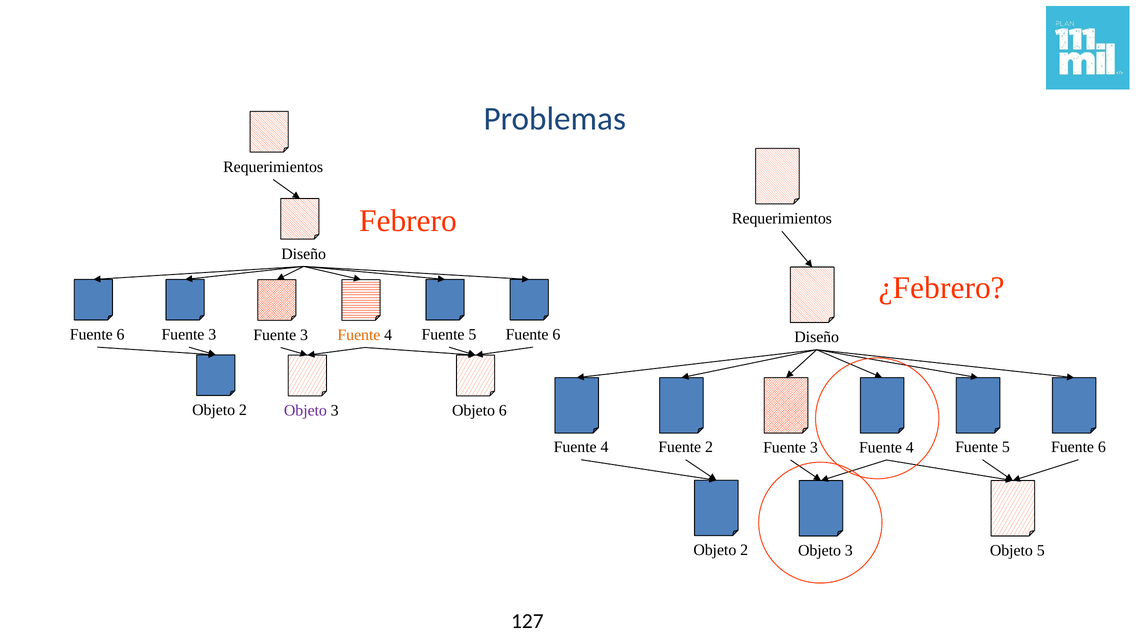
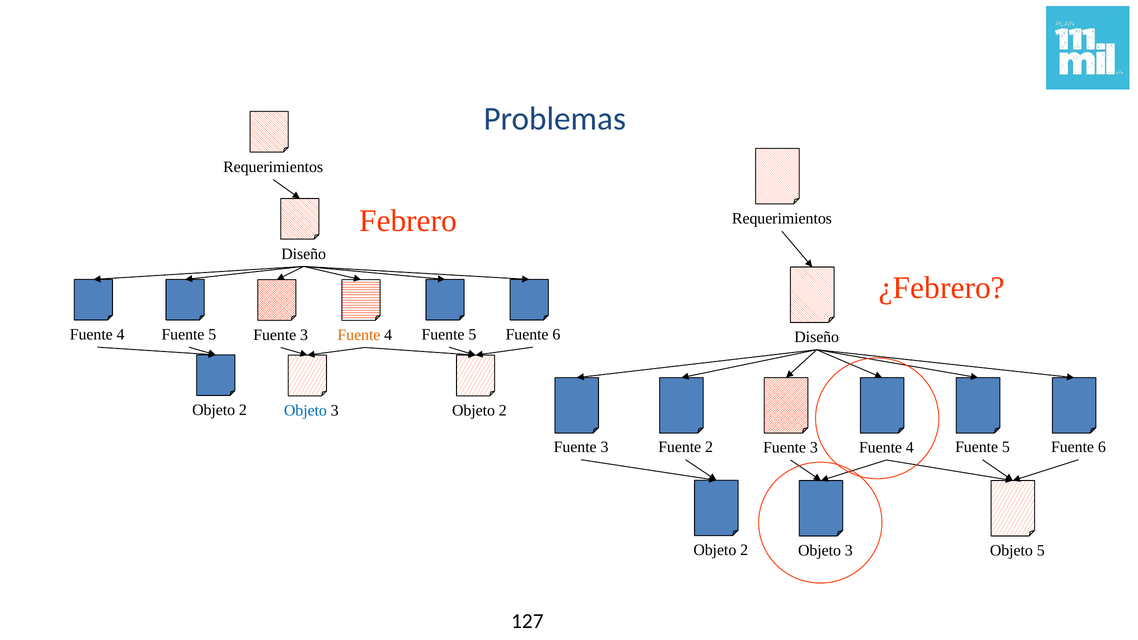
6: 6 -> 4 (121, 335)
3: 3 -> 5 (212, 335)
Objeto colour: purple -> blue (305, 410)
3 Objeto 6: 6 -> 2 (503, 411)
4: 4 -> 3 (604, 447)
